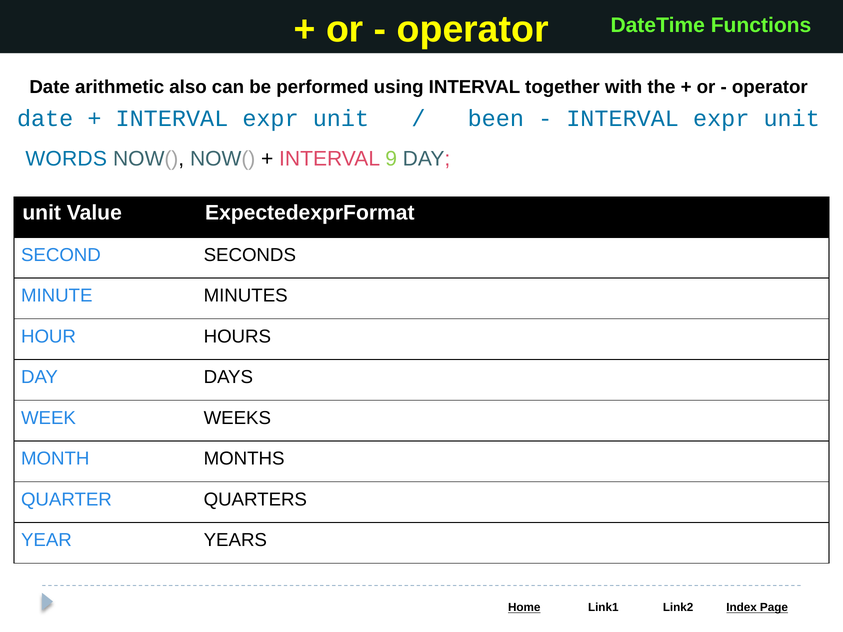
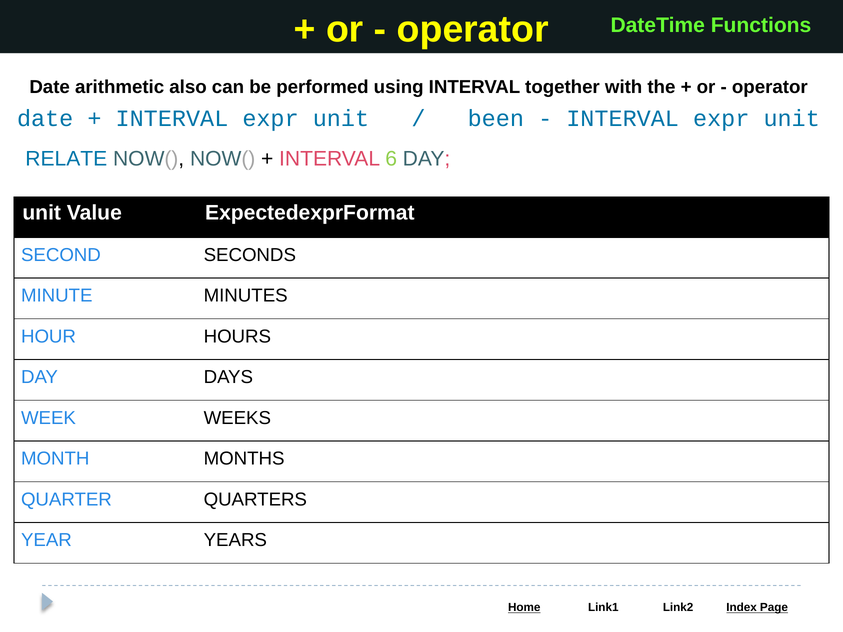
WORDS: WORDS -> RELATE (66, 159)
9: 9 -> 6 (391, 159)
